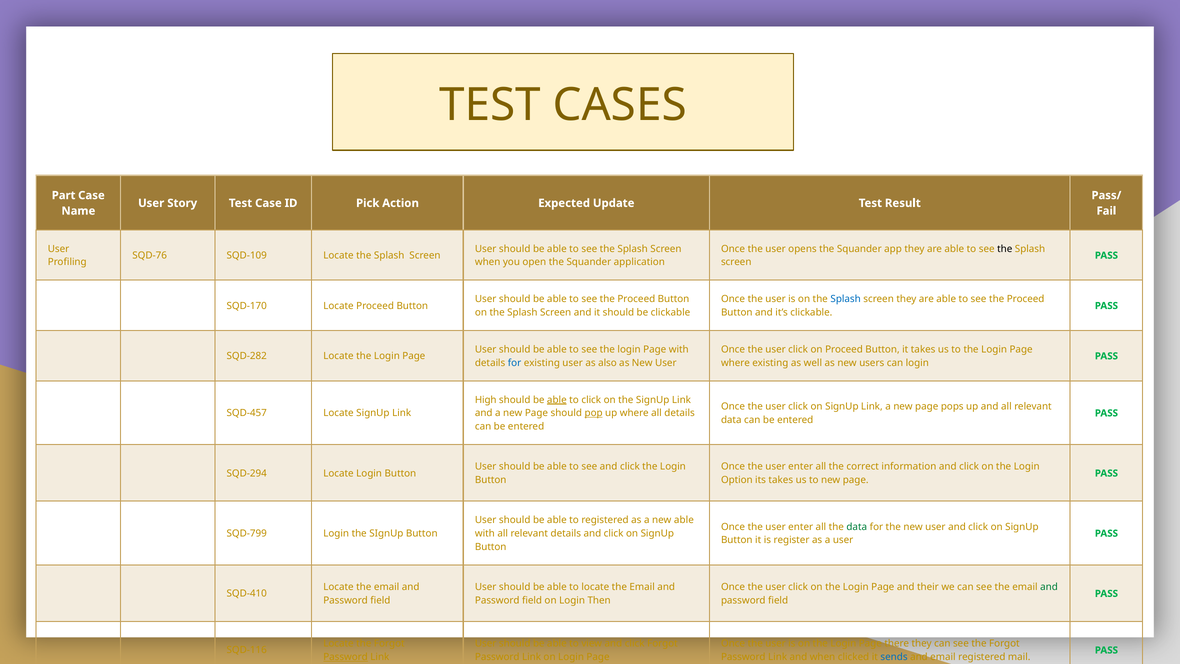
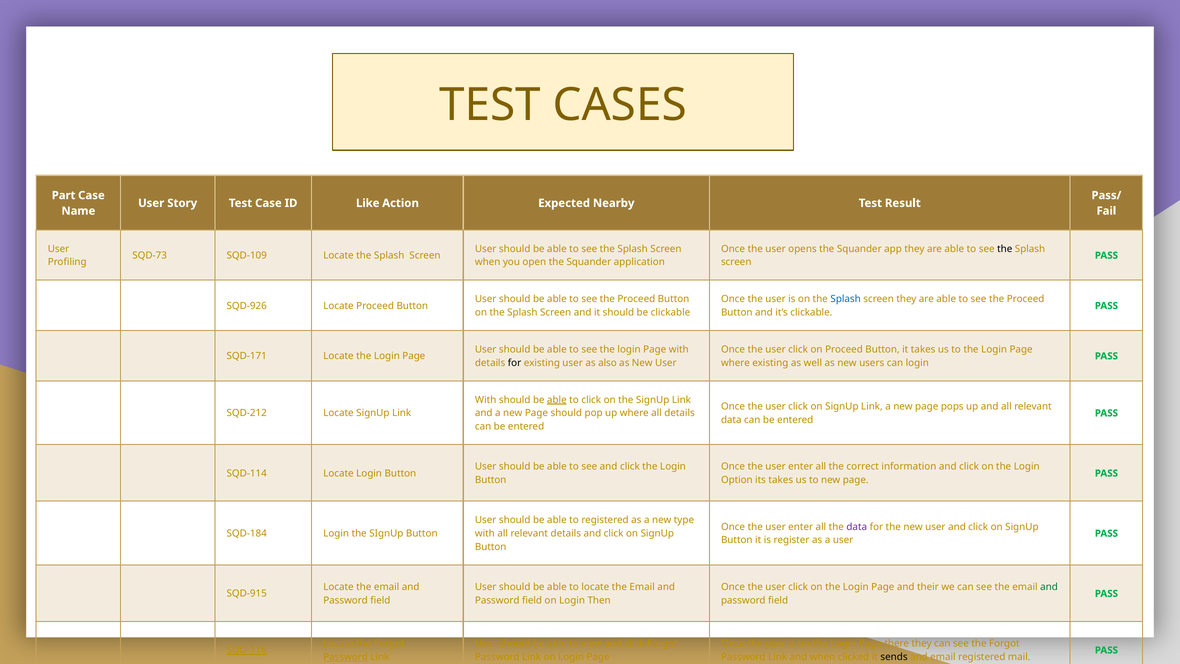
Pick: Pick -> Like (368, 203)
Update: Update -> Nearby (614, 203)
SQD-76: SQD-76 -> SQD-73 (150, 255)
SQD-170: SQD-170 -> SQD-926 (247, 306)
SQD-282: SQD-282 -> SQD-171 (247, 356)
for colour: blue -> black (515, 363)
High: High -> With (486, 400)
SQD-457: SQD-457 -> SQD-212 (247, 413)
pop underline: present -> none (594, 413)
SQD-294: SQD-294 -> SQD-114 (247, 473)
new able: able -> type (684, 520)
data colour: green -> purple (857, 527)
SQD-799: SQD-799 -> SQD-184 (247, 533)
SQD-410: SQD-410 -> SQD-915 (247, 593)
SQD-116 underline: none -> present (247, 650)
sends colour: blue -> black (894, 657)
